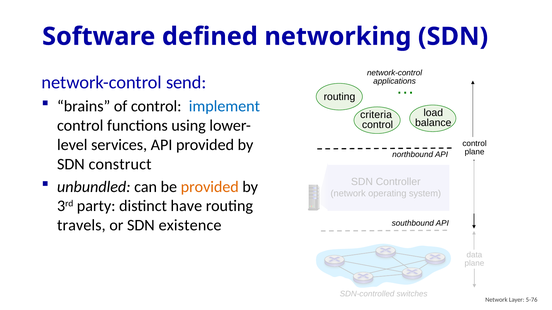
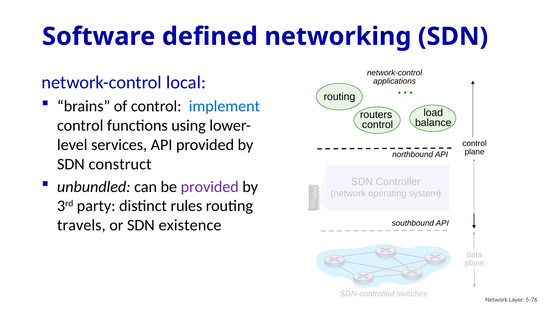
send: send -> local (186, 83)
criteria: criteria -> routers (376, 115)
provided colour: orange -> purple (210, 187)
have: have -> rules (186, 206)
